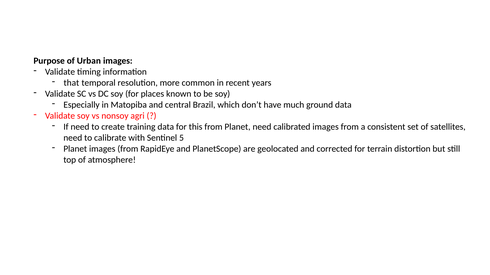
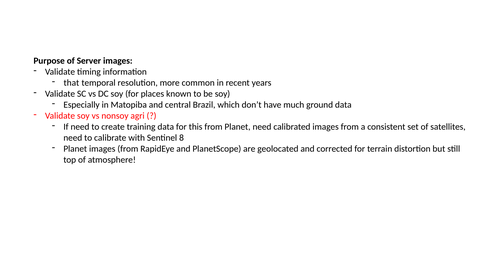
Urban: Urban -> Server (89, 61)
5: 5 -> 8 (182, 138)
